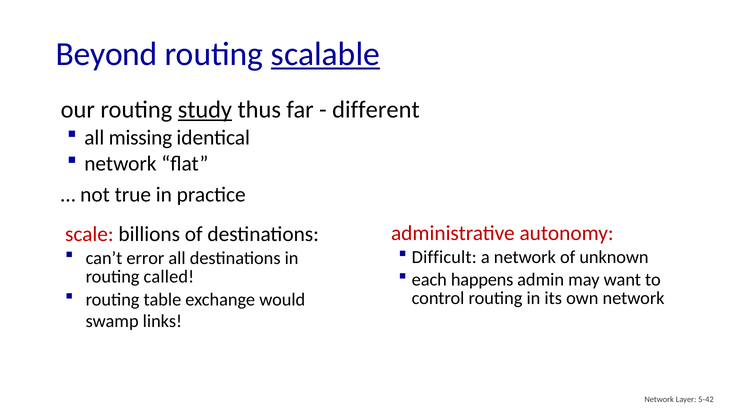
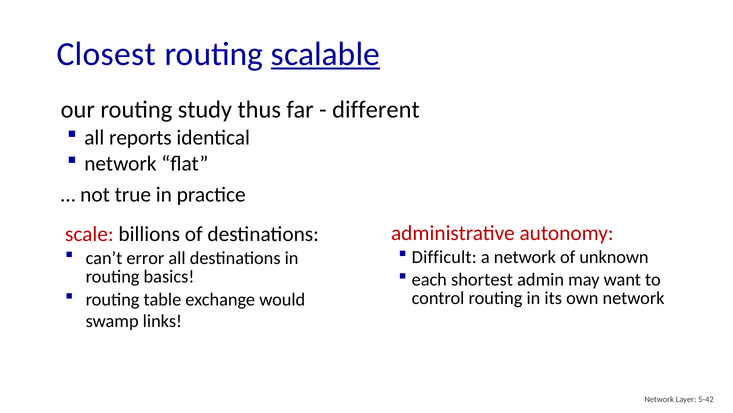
Beyond: Beyond -> Closest (106, 54)
study underline: present -> none (205, 110)
missing: missing -> reports (140, 138)
called: called -> basics (169, 276)
happens: happens -> shortest (482, 279)
